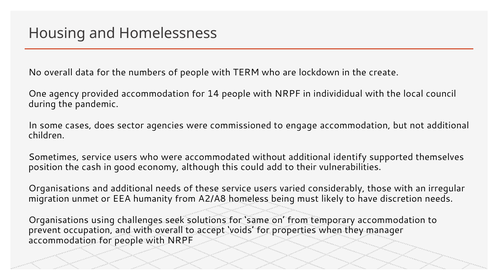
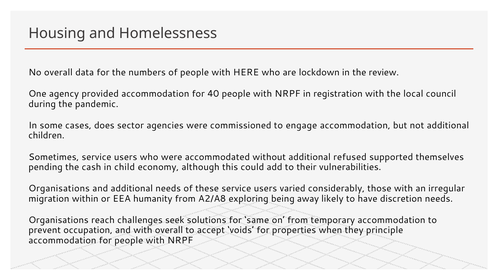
TERM: TERM -> HERE (246, 72)
create: create -> review (384, 72)
14: 14 -> 40 (213, 94)
individidual: individidual -> registration (338, 94)
identify: identify -> refused (350, 157)
position: position -> pending (46, 167)
good: good -> child (125, 167)
unmet: unmet -> within (85, 199)
homeless: homeless -> exploring (249, 199)
must: must -> away (308, 199)
using: using -> reach (103, 220)
manager: manager -> principle (385, 230)
